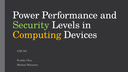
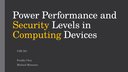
Security colour: light green -> yellow (31, 25)
